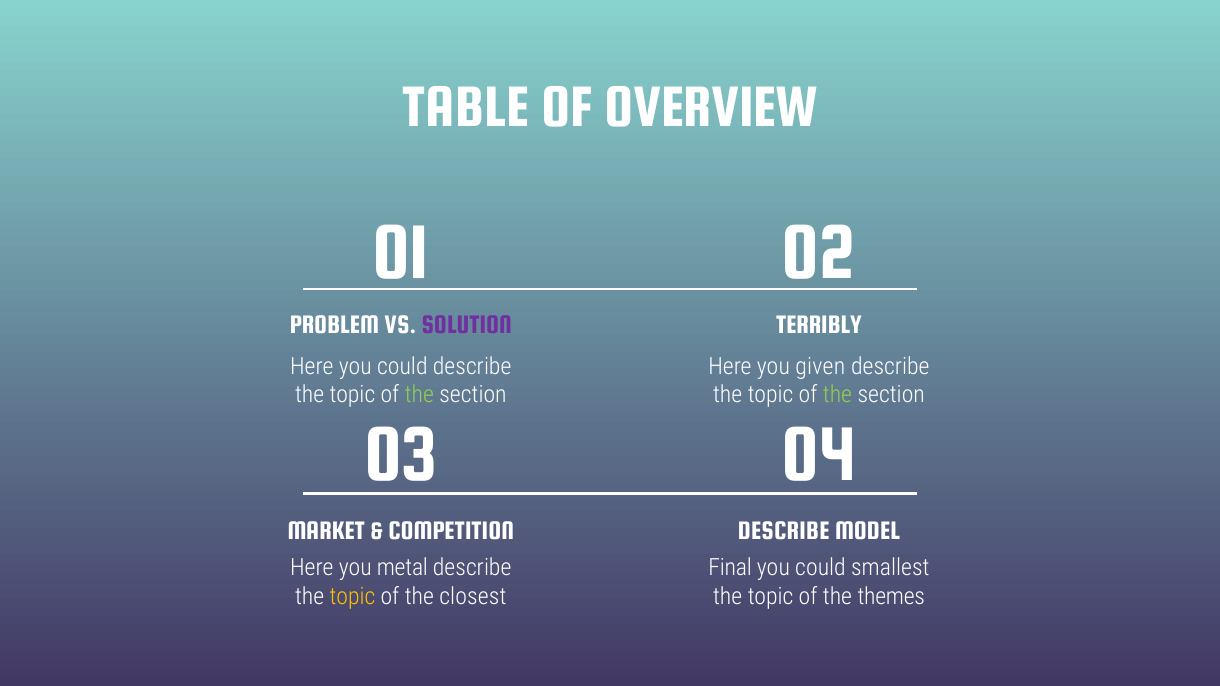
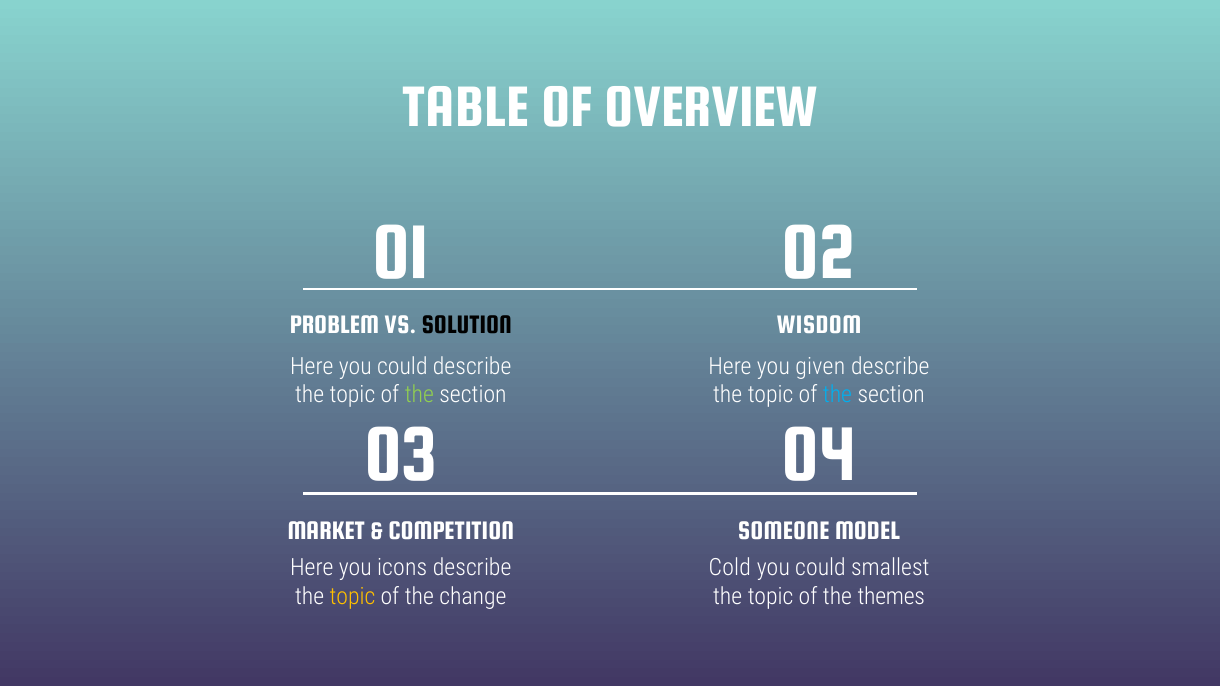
SOLUTION colour: purple -> black (467, 324)
TERRIBLY: TERRIBLY -> WISDOM (819, 324)
the colour: light green -> light blue (838, 395)
DESCRIBE: DESCRIBE -> SOMEONE (784, 531)
metal: metal -> icons (402, 568)
Final: Final -> Cold (730, 568)
closest: closest -> change (473, 597)
